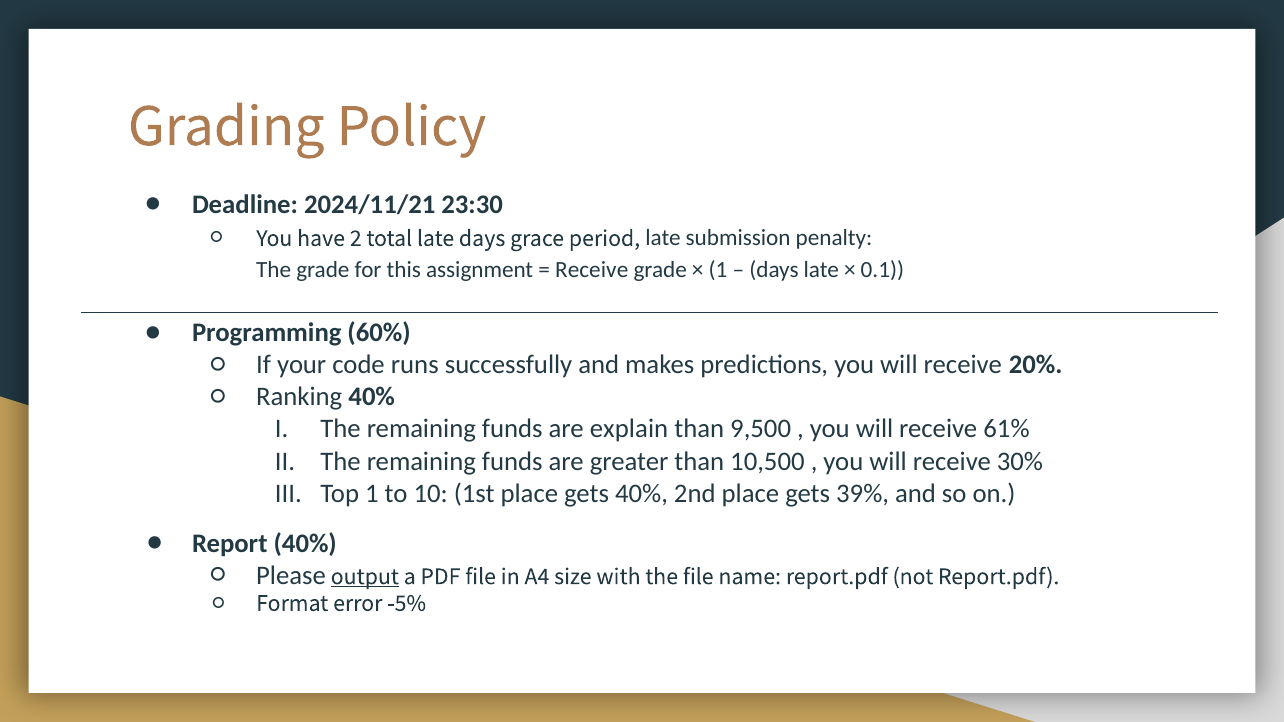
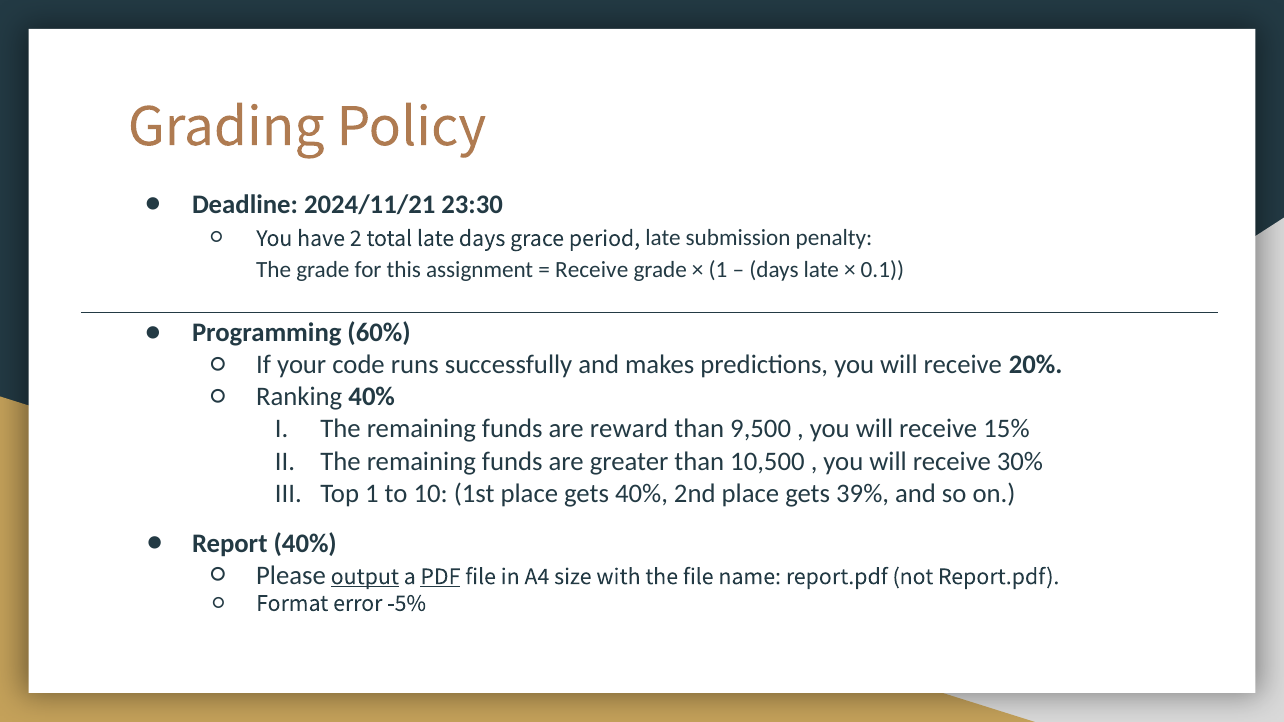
explain: explain -> reward (629, 429)
61%: 61% -> 15% (1006, 429)
PDF underline: none -> present (440, 577)
